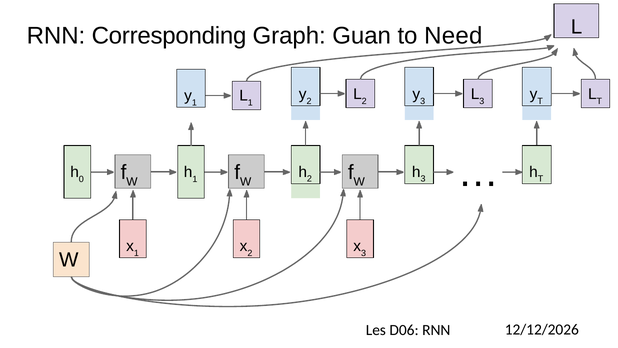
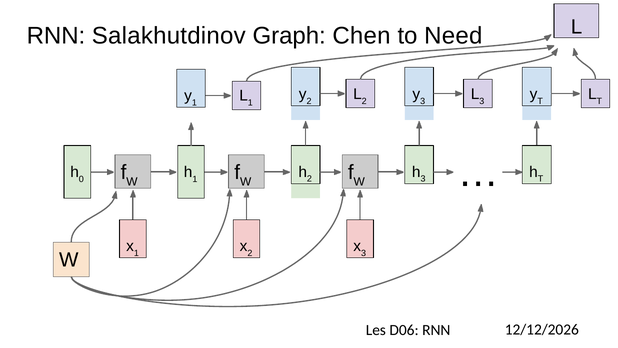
Corresponding: Corresponding -> Salakhutdinov (169, 36)
Guan: Guan -> Chen (361, 36)
